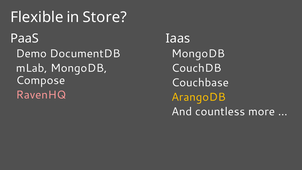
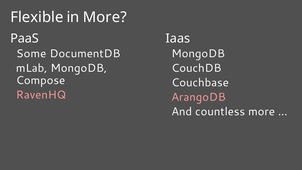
in Store: Store -> More (105, 17)
Demo: Demo -> Some (31, 54)
ArangoDB colour: yellow -> pink (199, 97)
